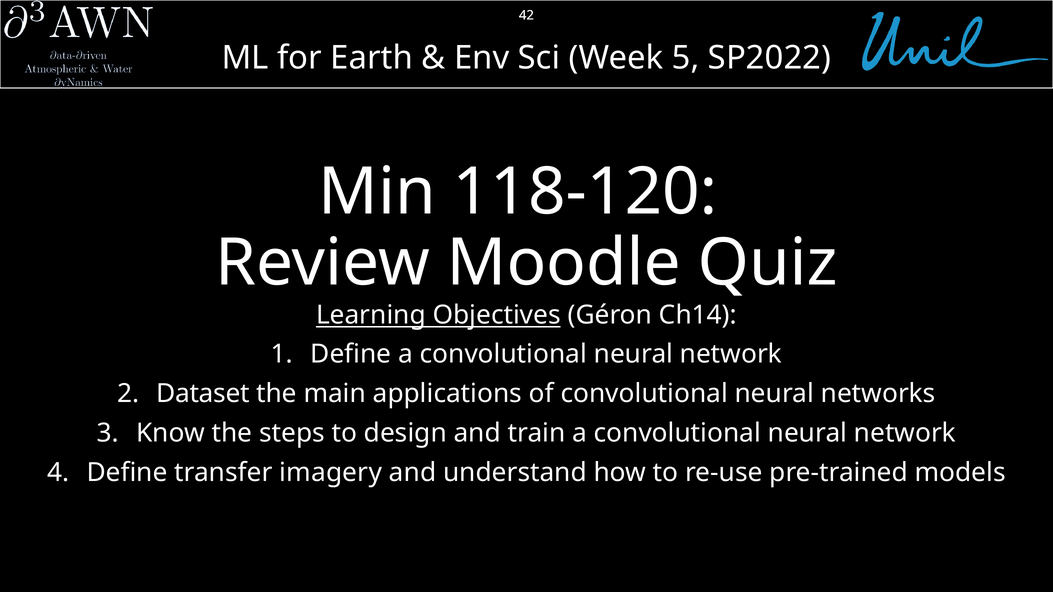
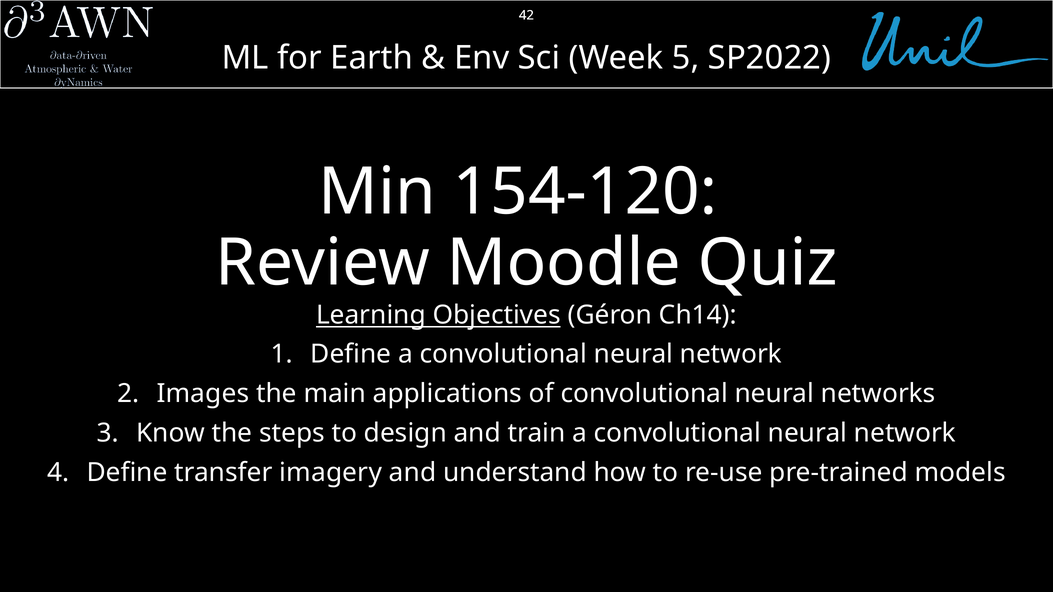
118-120: 118-120 -> 154-120 (585, 192)
Dataset: Dataset -> Images (203, 394)
